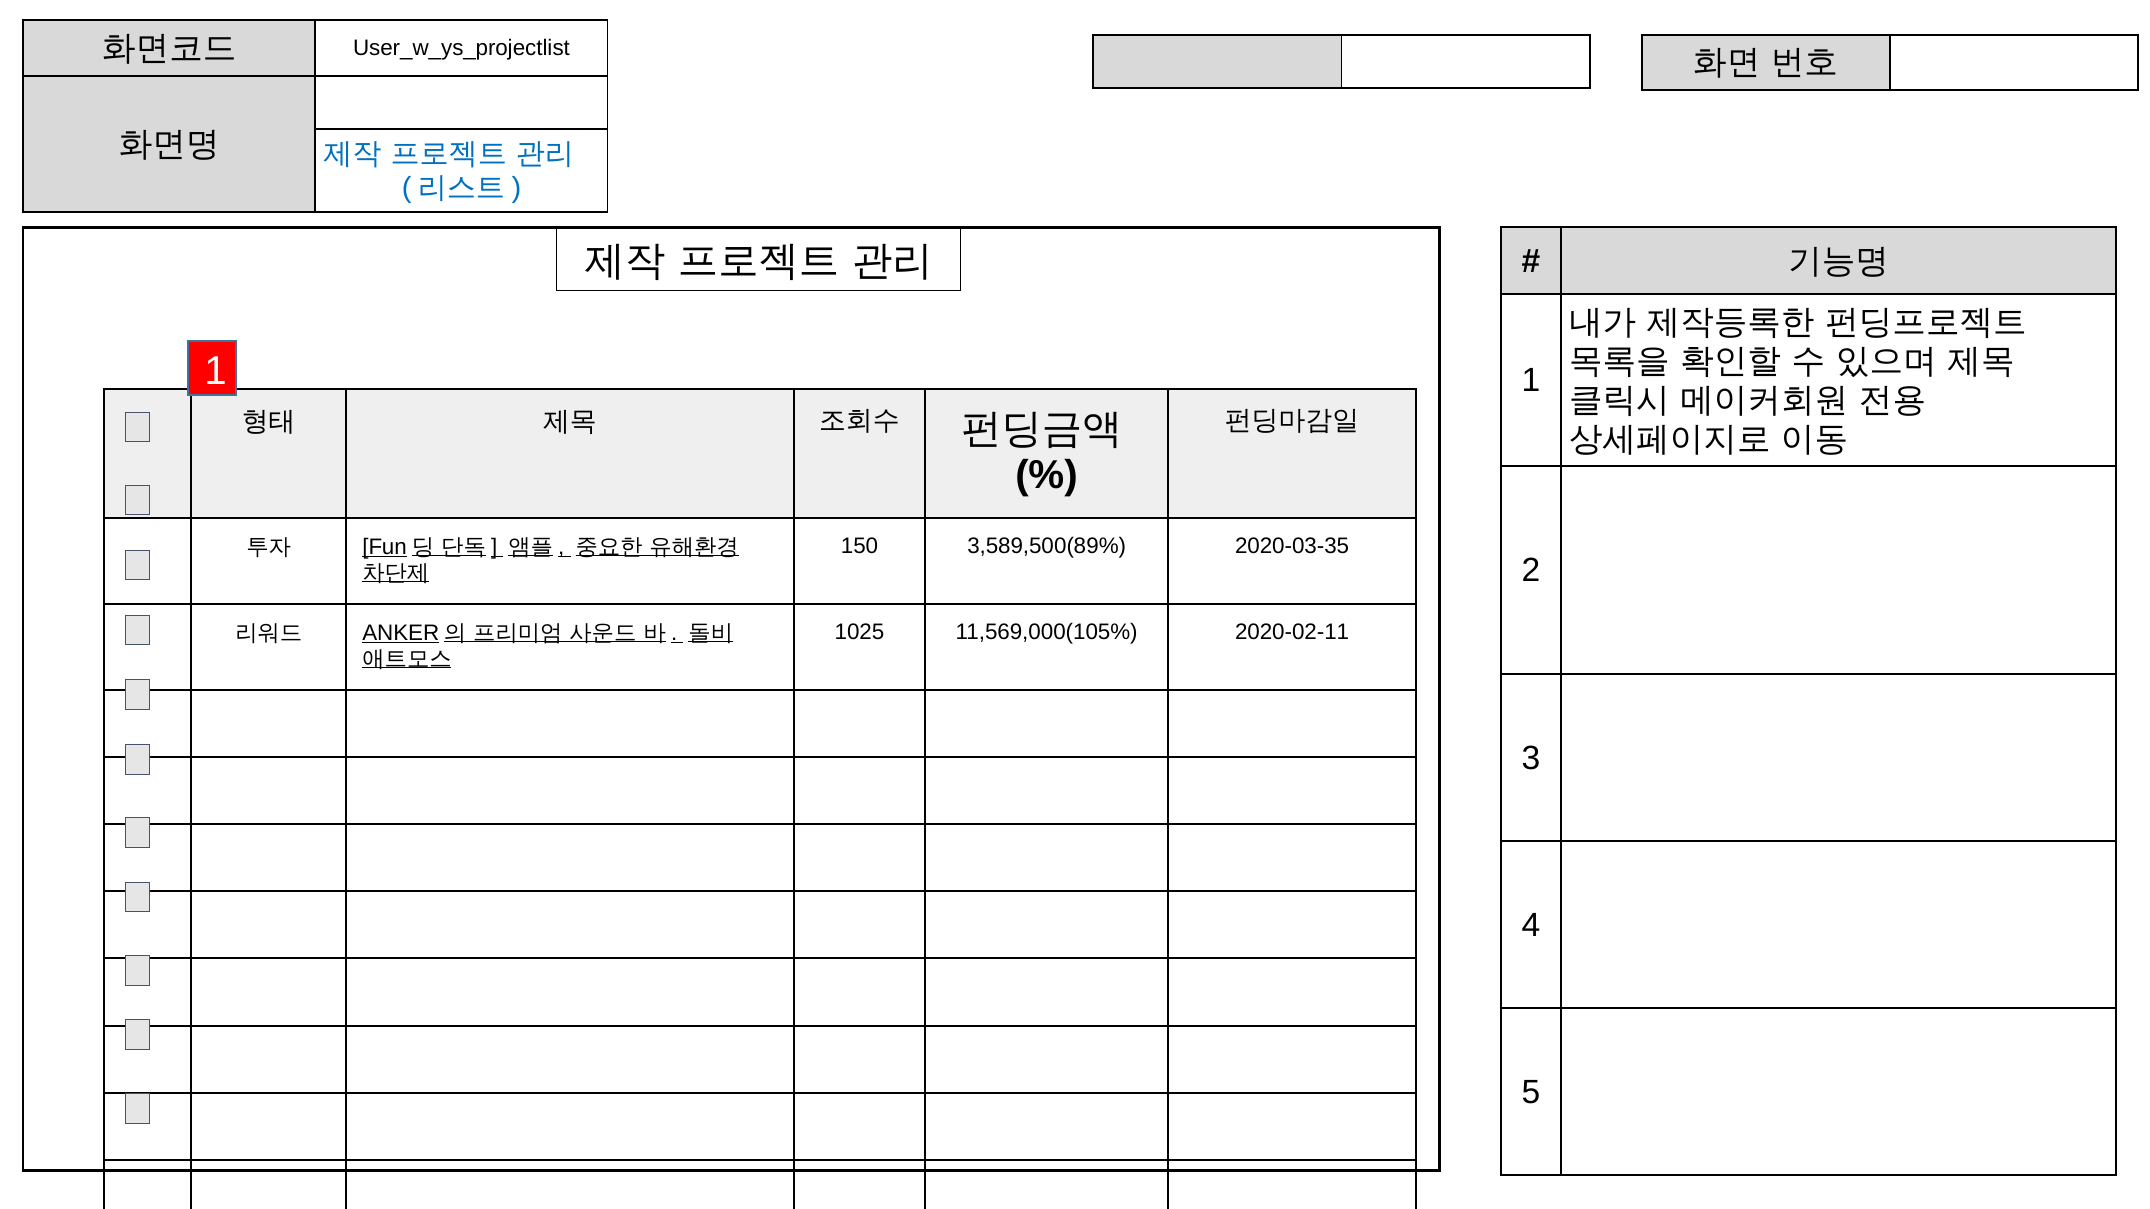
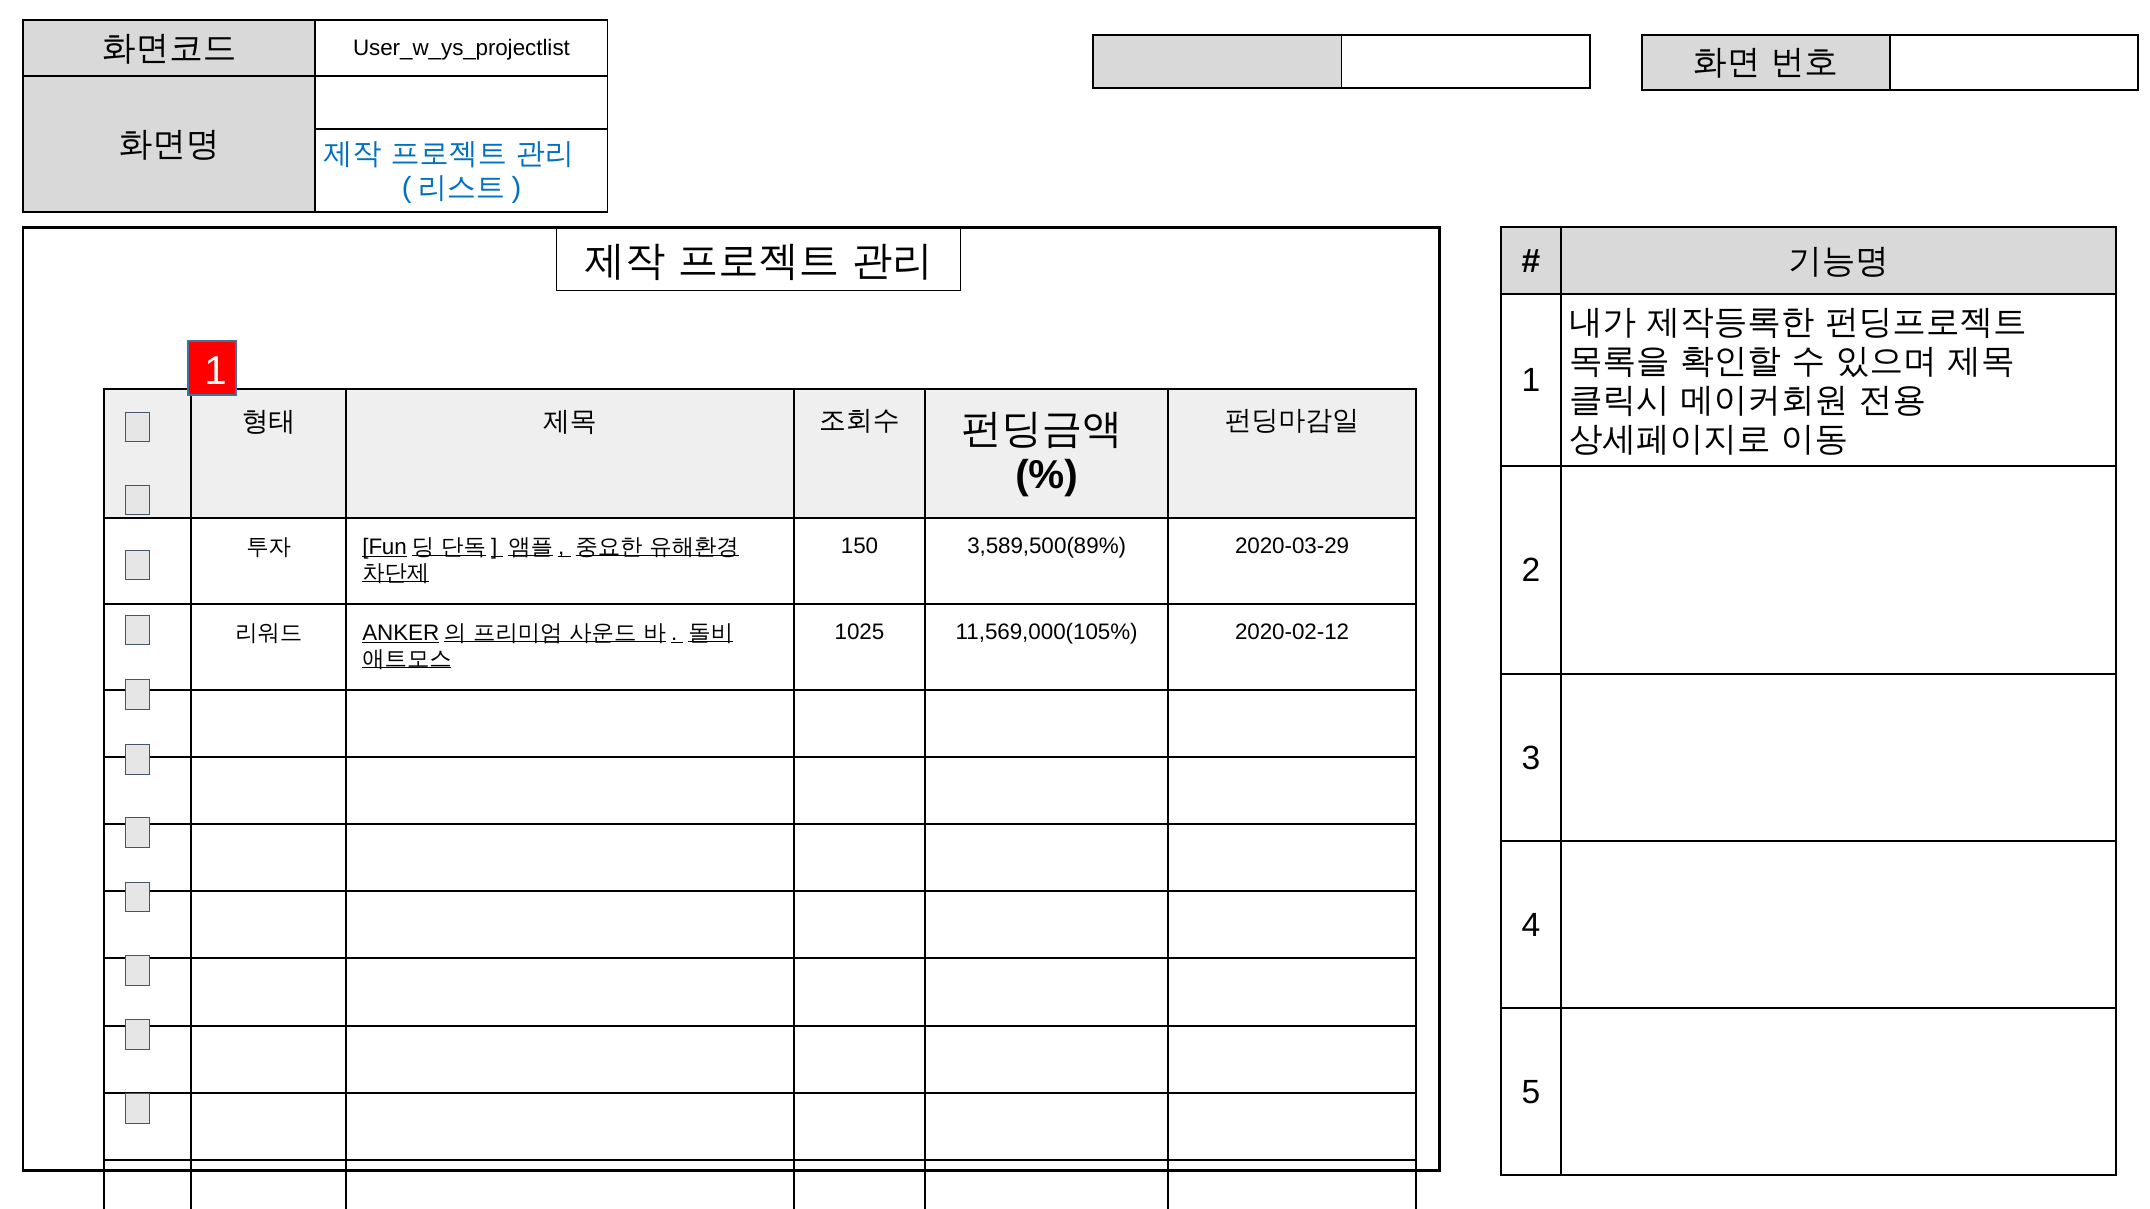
2020-03-35: 2020-03-35 -> 2020-03-29 (1292, 546)
2020-02-11: 2020-02-11 -> 2020-02-12 (1292, 632)
